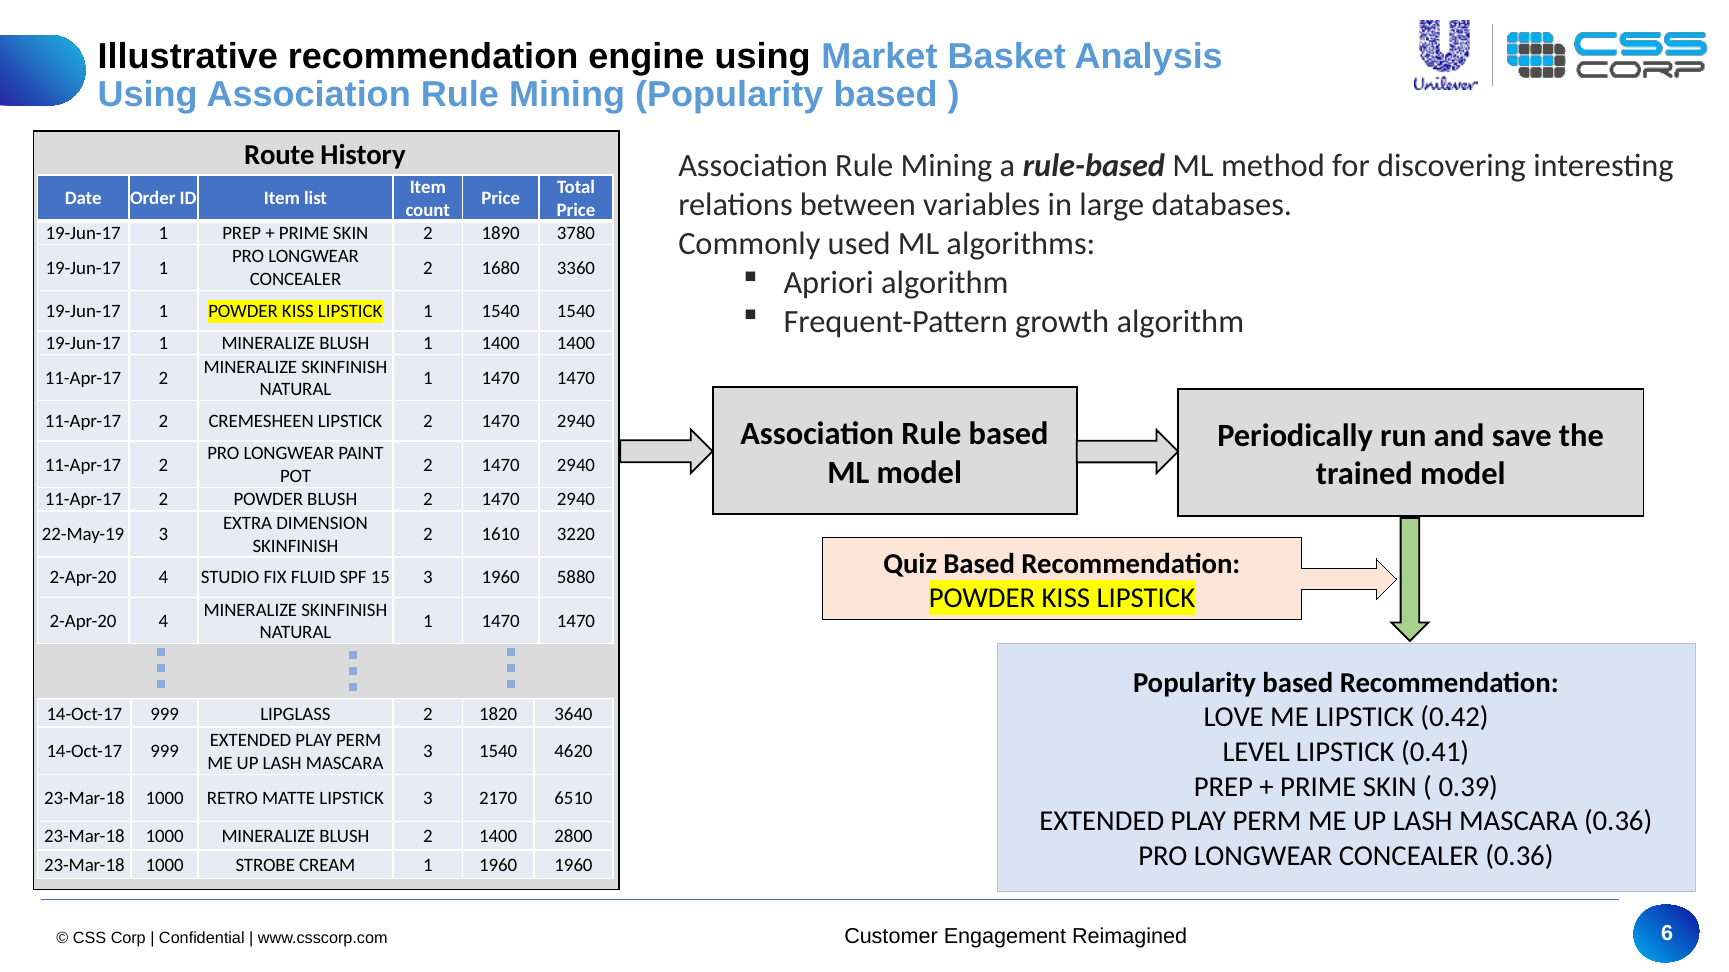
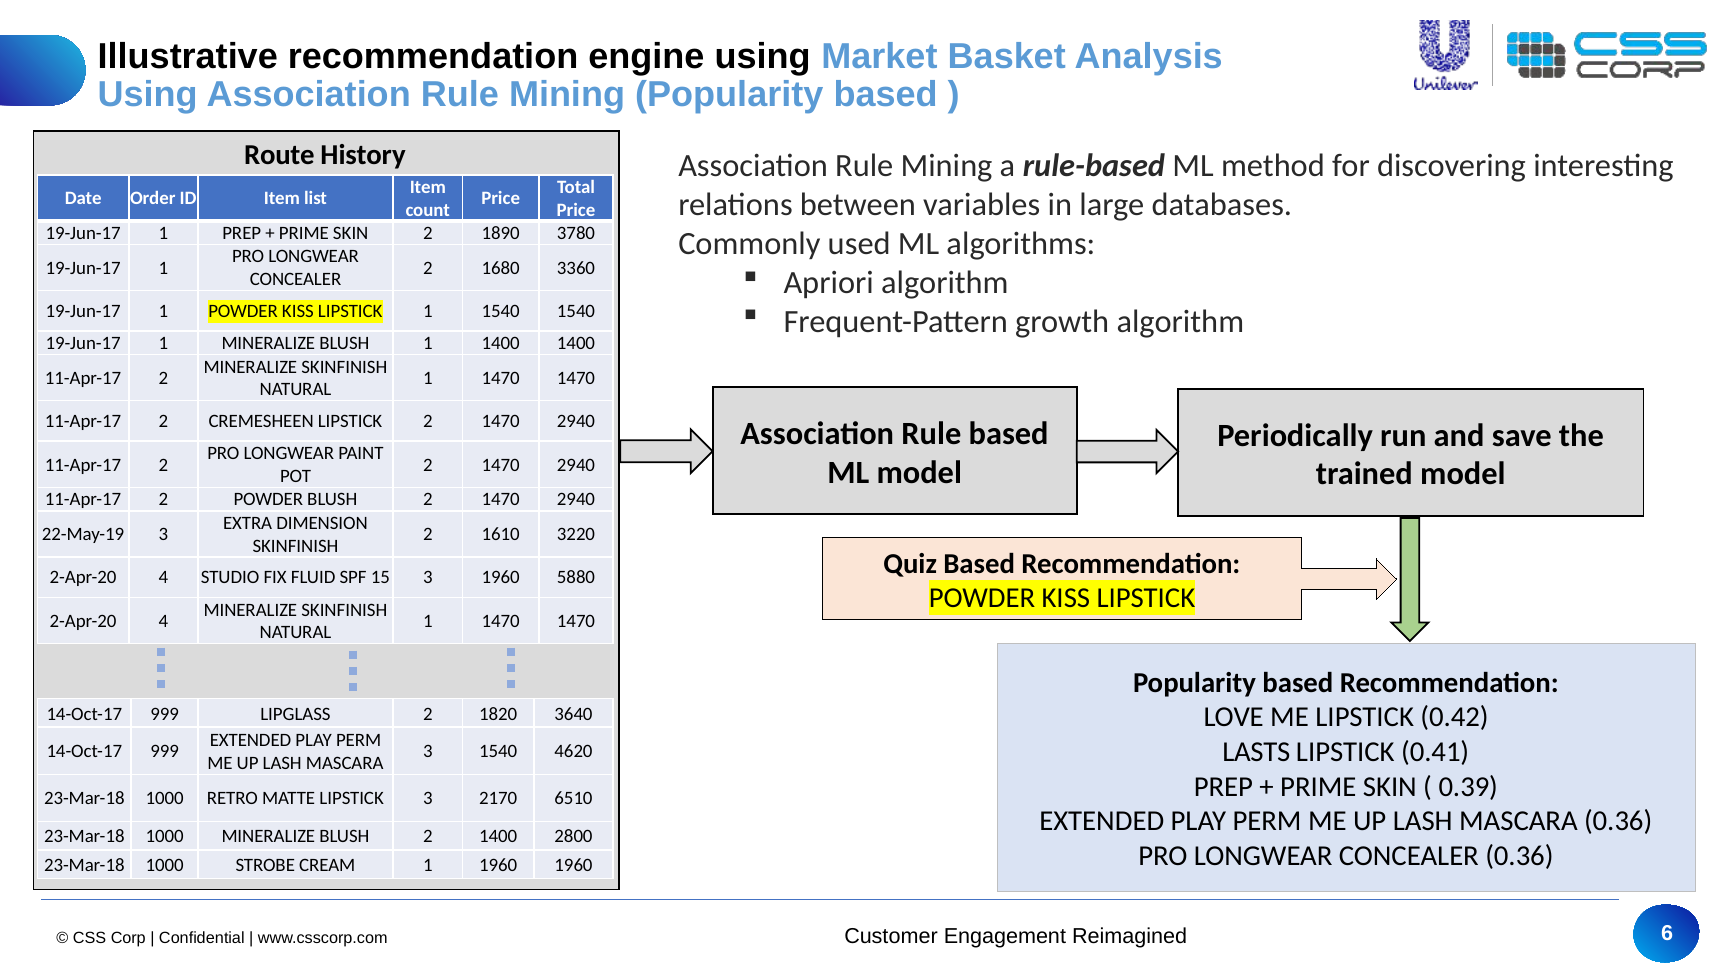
LEVEL: LEVEL -> LASTS (1256, 752)
